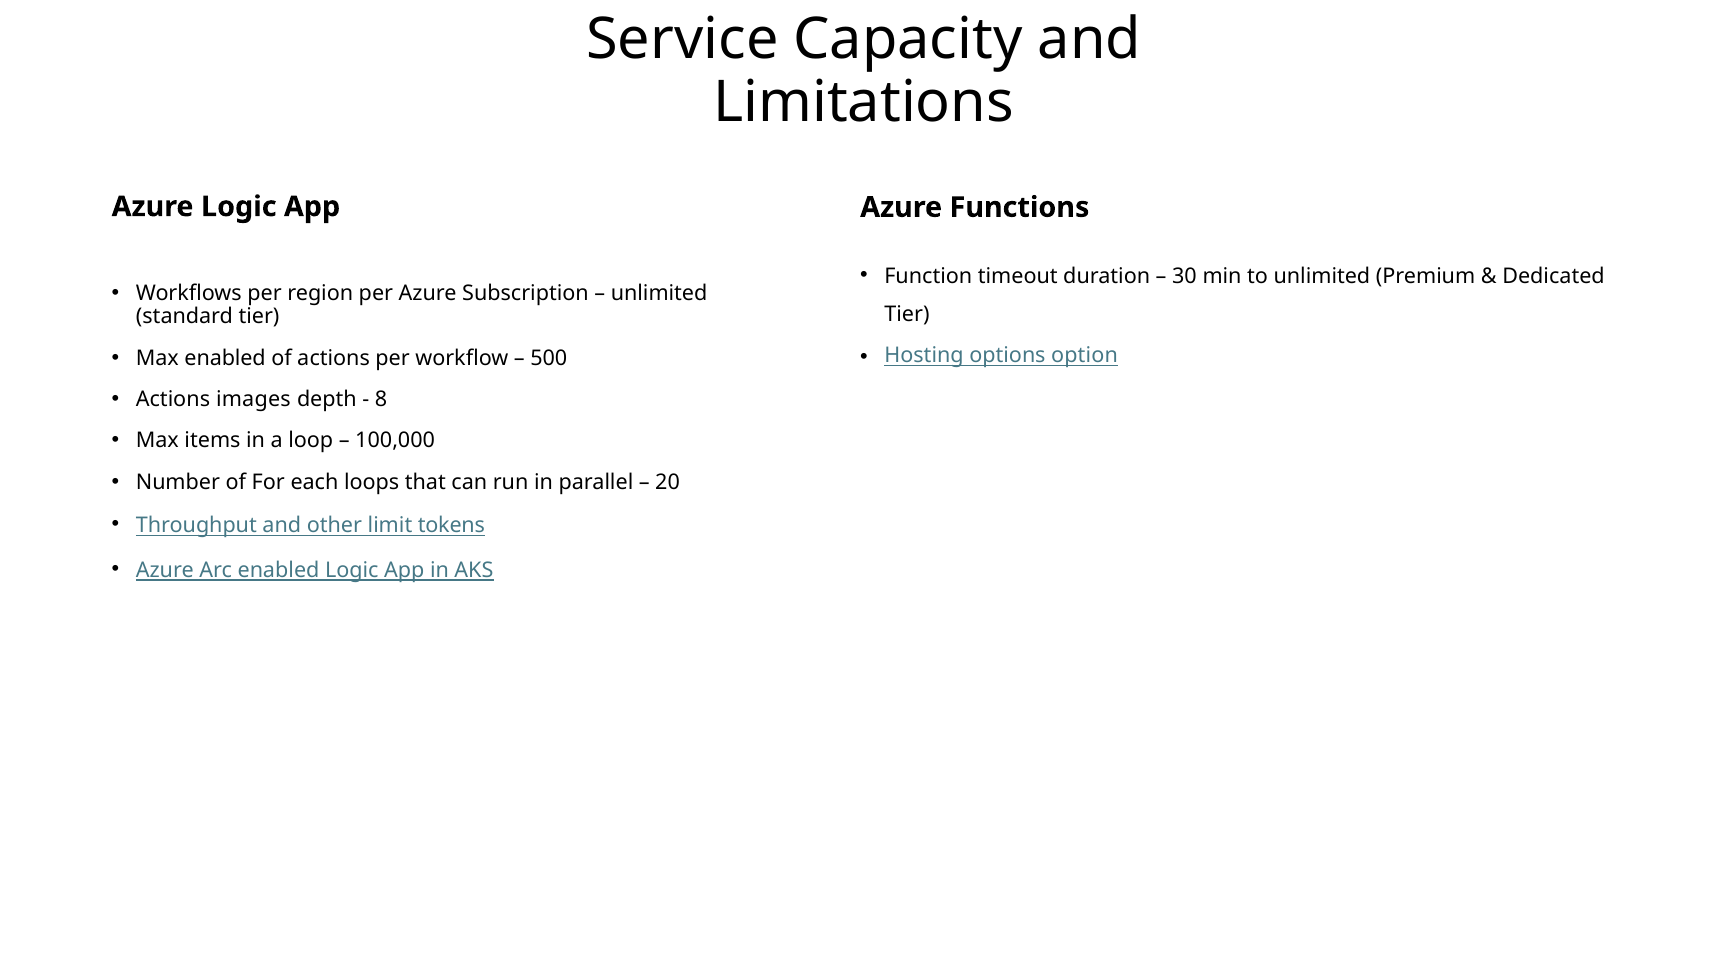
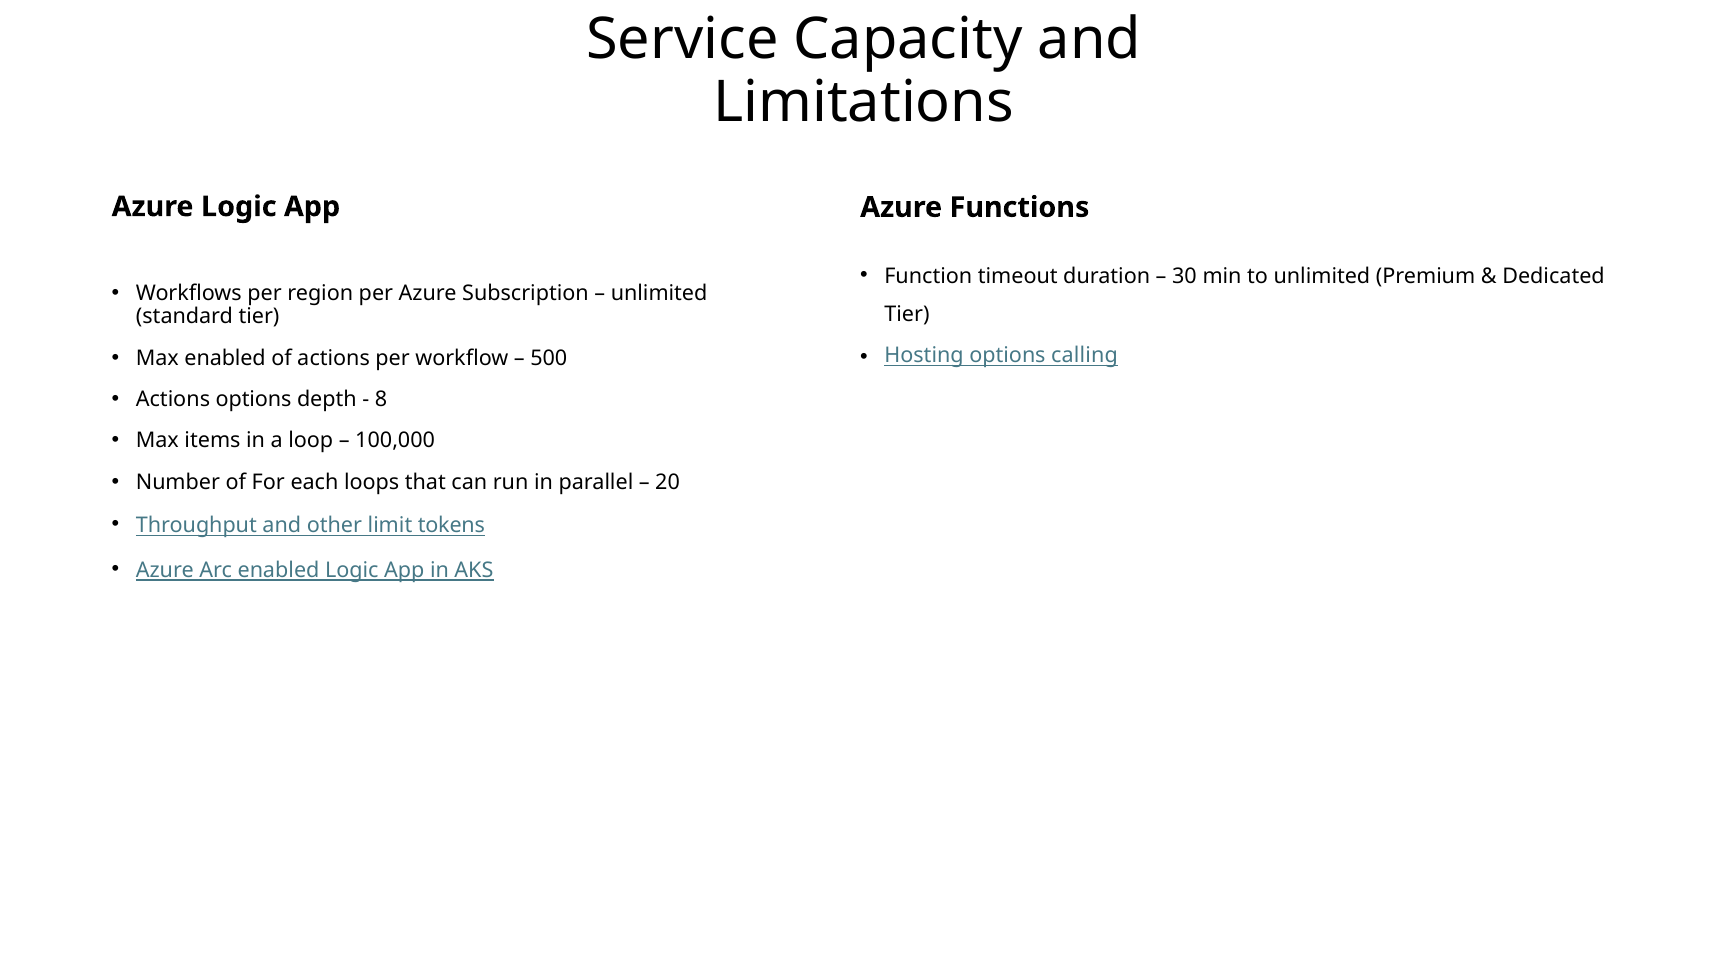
option: option -> calling (1084, 355)
Actions images: images -> options (254, 399)
